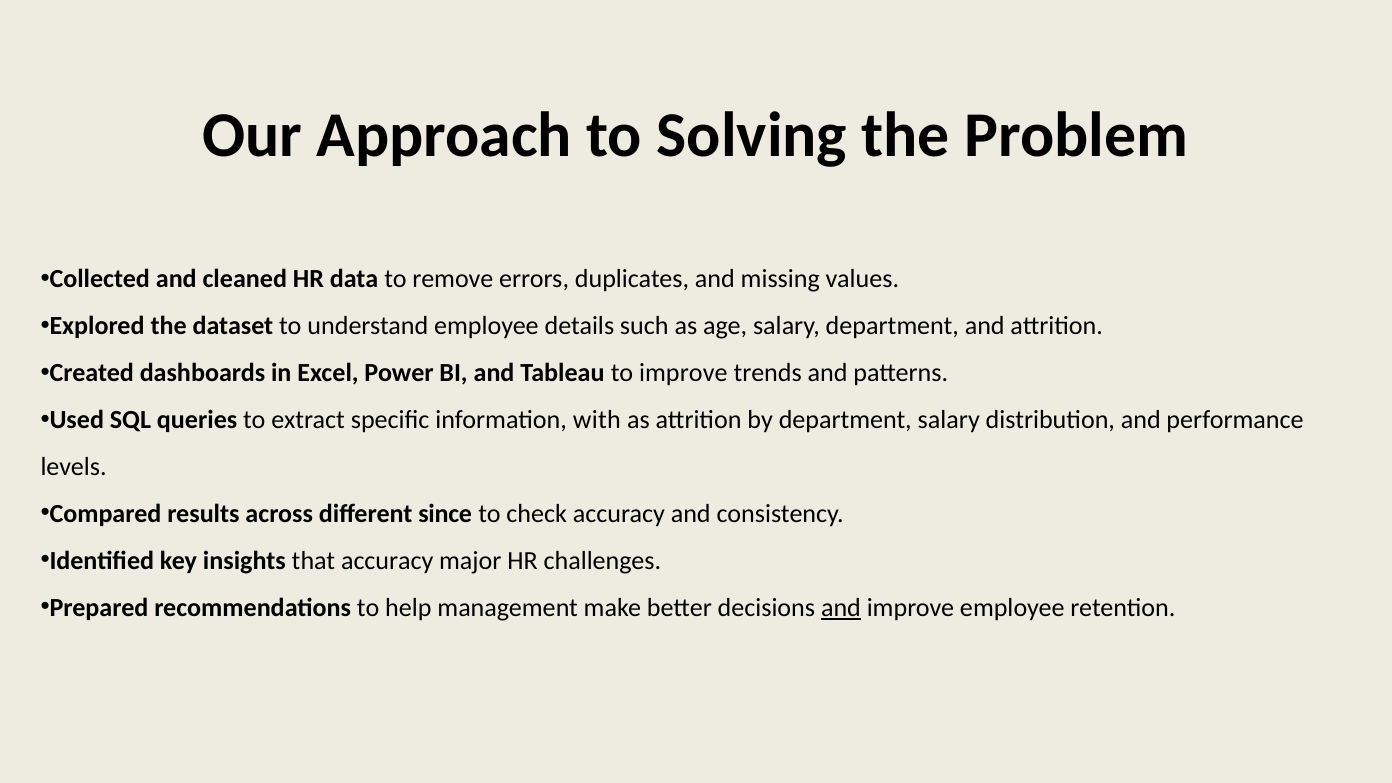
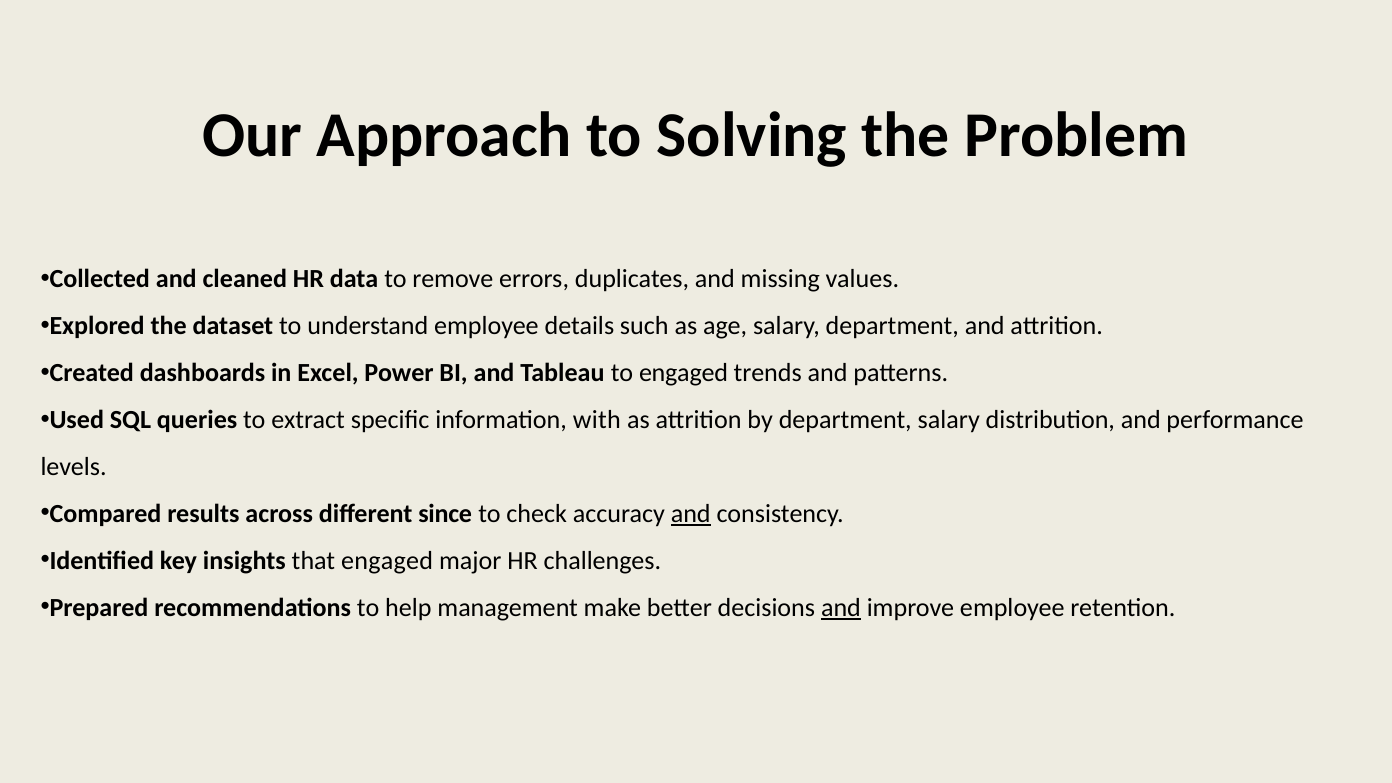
to improve: improve -> engaged (683, 373)
and underline: none -> present (691, 514)
that accuracy: accuracy -> engaged (387, 561)
